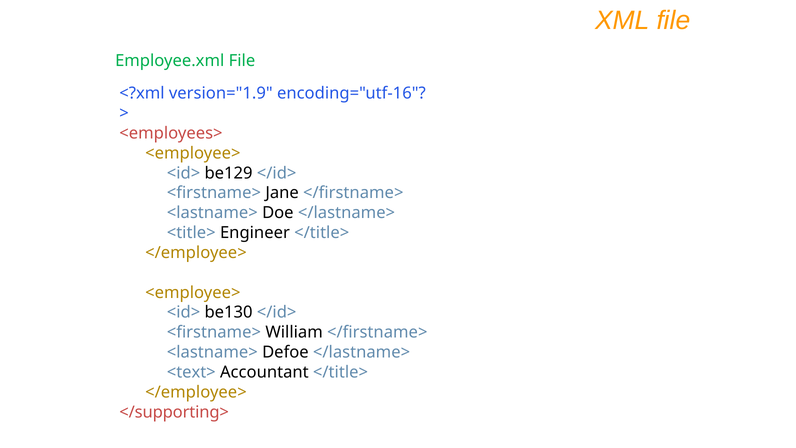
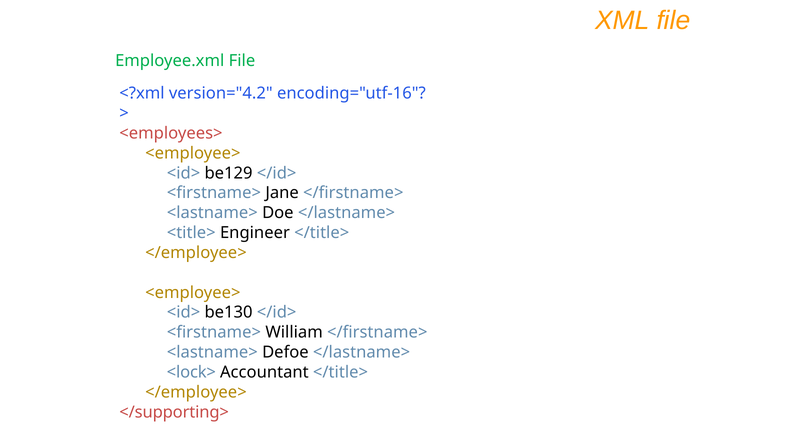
version="1.9: version="1.9 -> version="4.2 (221, 93)
<text>: <text> -> <lock> (191, 372)
